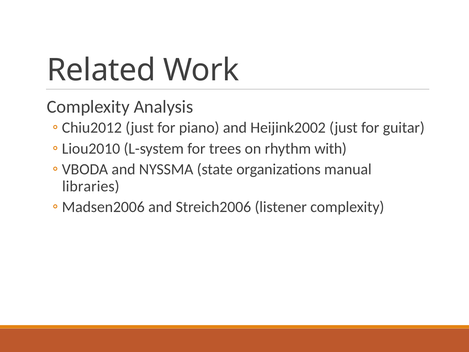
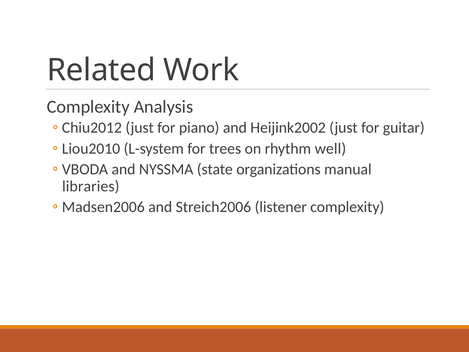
with: with -> well (330, 148)
